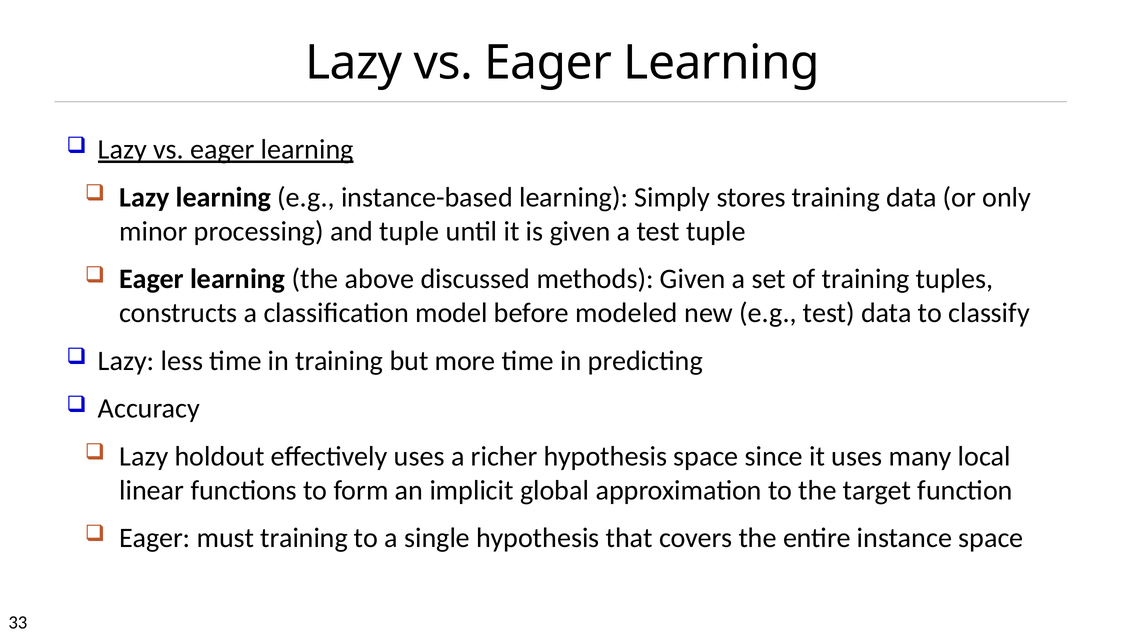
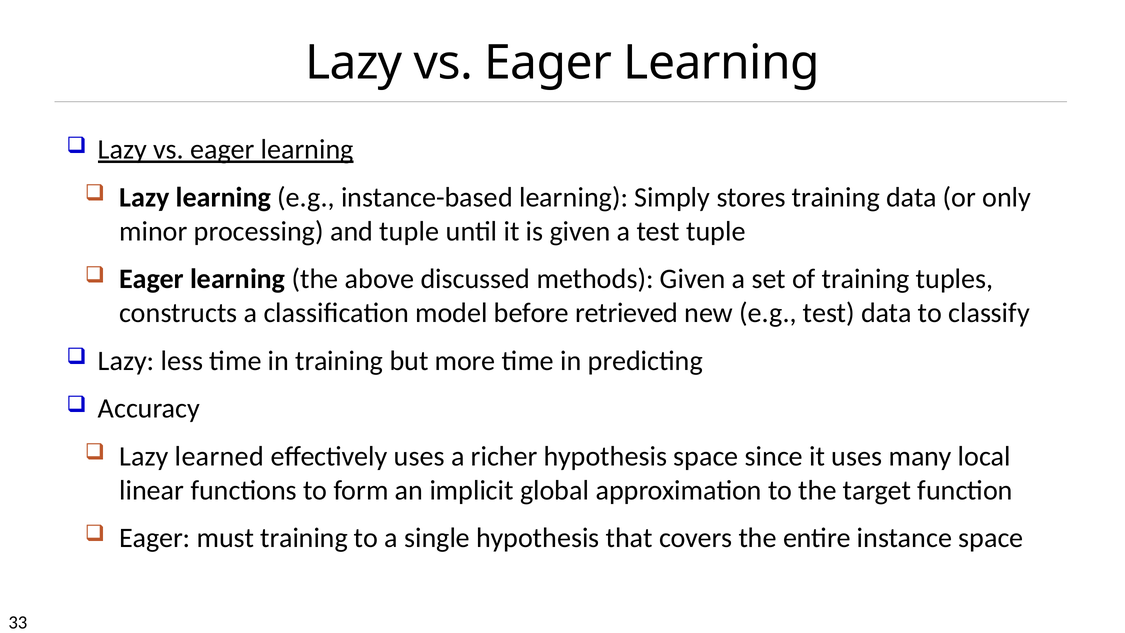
modeled: modeled -> retrieved (627, 313)
holdout: holdout -> learned (219, 456)
